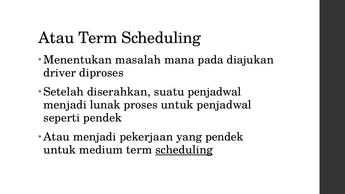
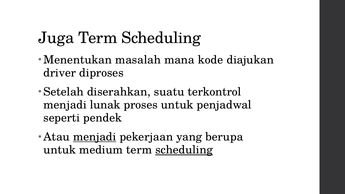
Atau: Atau -> Juga (56, 38)
pada: pada -> kode (211, 60)
suatu penjadwal: penjadwal -> terkontrol (214, 92)
menjadi underline: none -> present (95, 137)
yang pendek: pendek -> berupa (224, 137)
